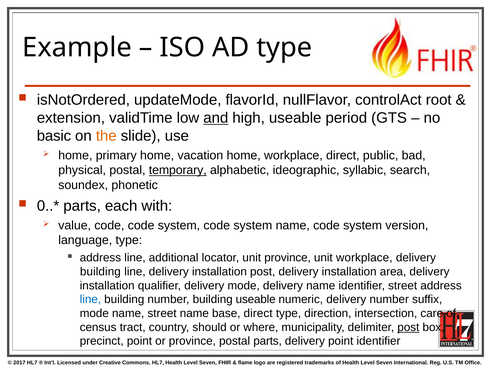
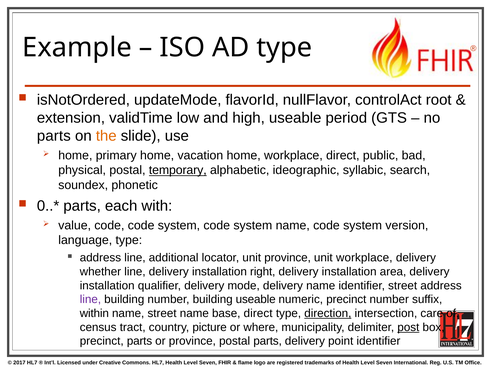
and underline: present -> none (216, 118)
basic: basic -> parts (54, 136)
building: building -> whether (100, 272)
installation post: post -> right (263, 272)
line colour: blue -> purple (90, 300)
numeric delivery: delivery -> precinct (346, 300)
mode: mode -> within (94, 314)
direction underline: none -> present (328, 314)
should: should -> picture (210, 327)
precinct point: point -> parts (139, 341)
